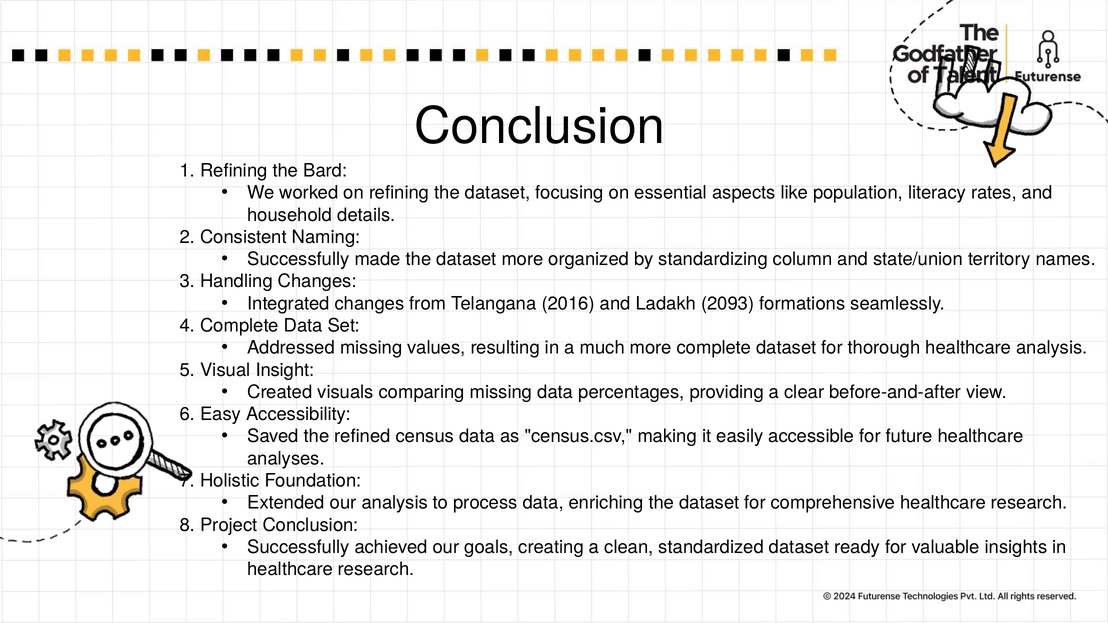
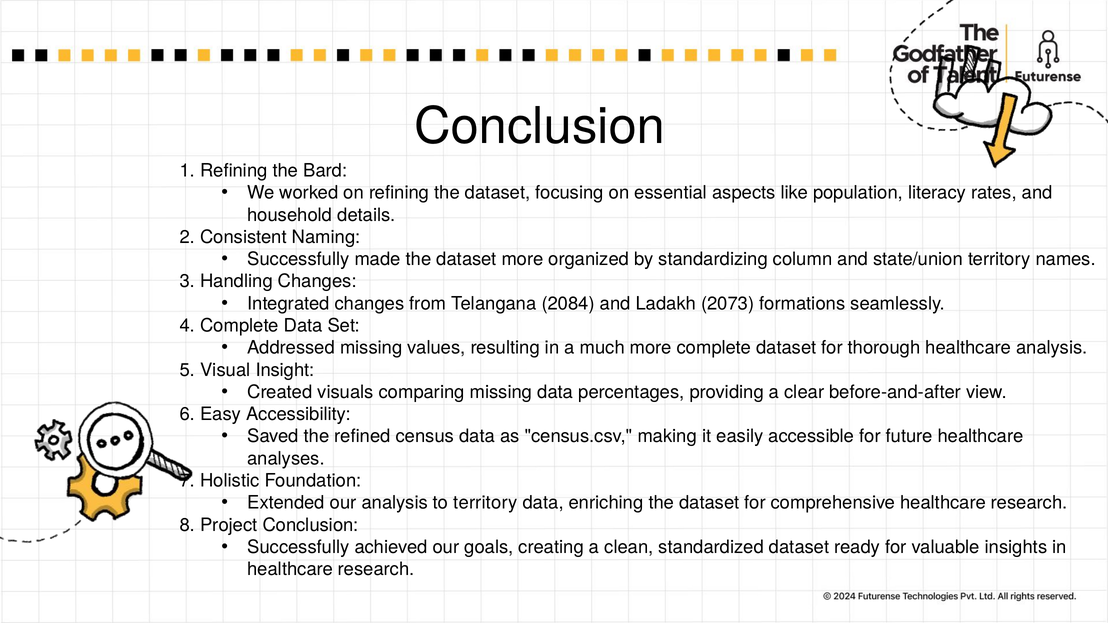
2016: 2016 -> 2084 (568, 304)
2093: 2093 -> 2073 (728, 304)
to process: process -> territory (485, 503)
